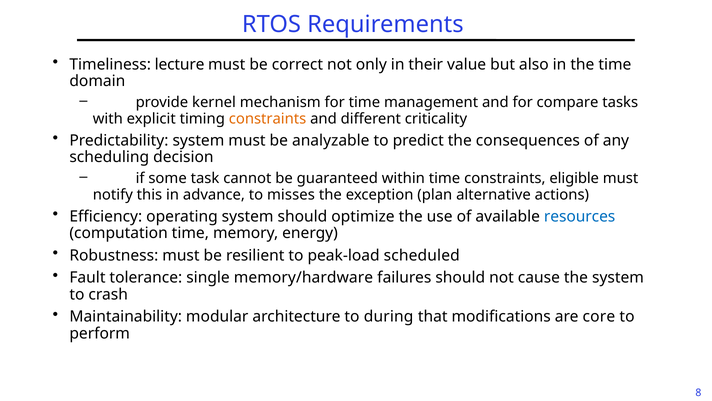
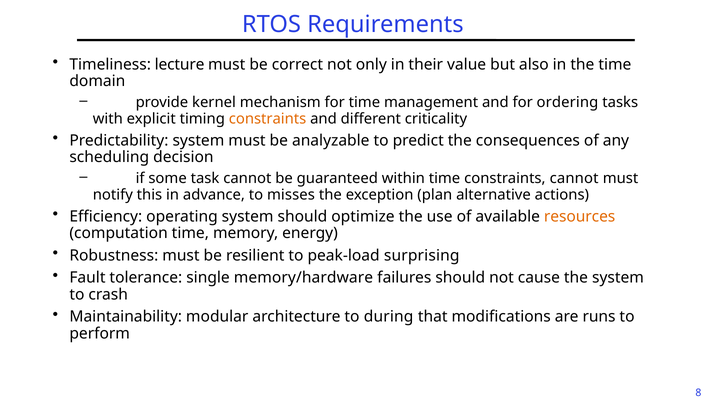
compare: compare -> ordering (567, 102)
constraints eligible: eligible -> cannot (574, 178)
resources colour: blue -> orange (580, 216)
scheduled: scheduled -> surprising (422, 255)
core: core -> runs (599, 316)
